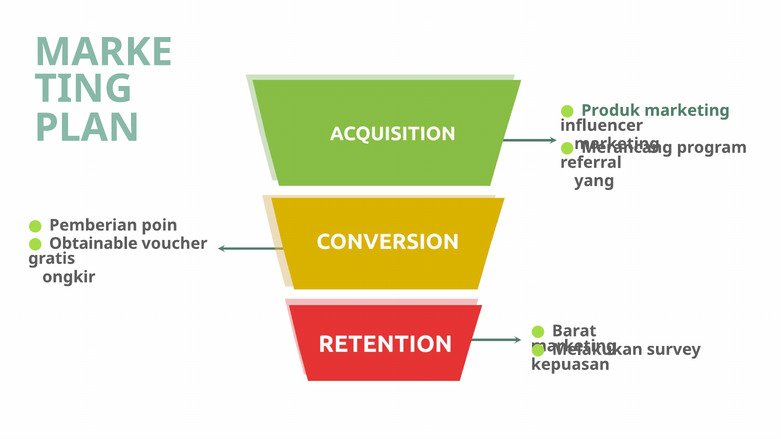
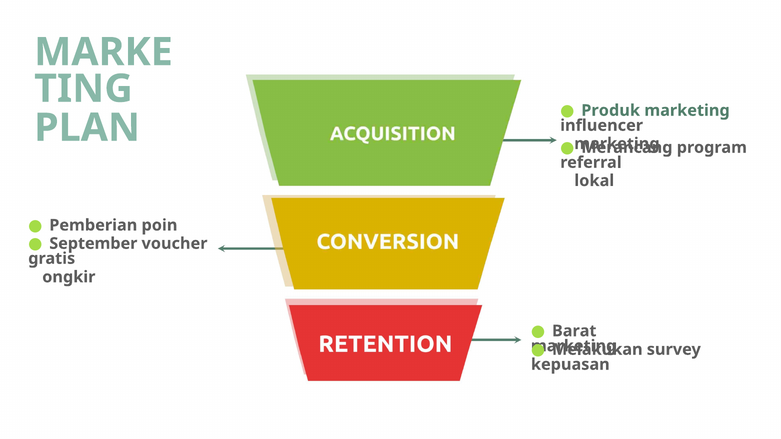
yang: yang -> lokal (594, 181)
Obtainable: Obtainable -> September (93, 244)
